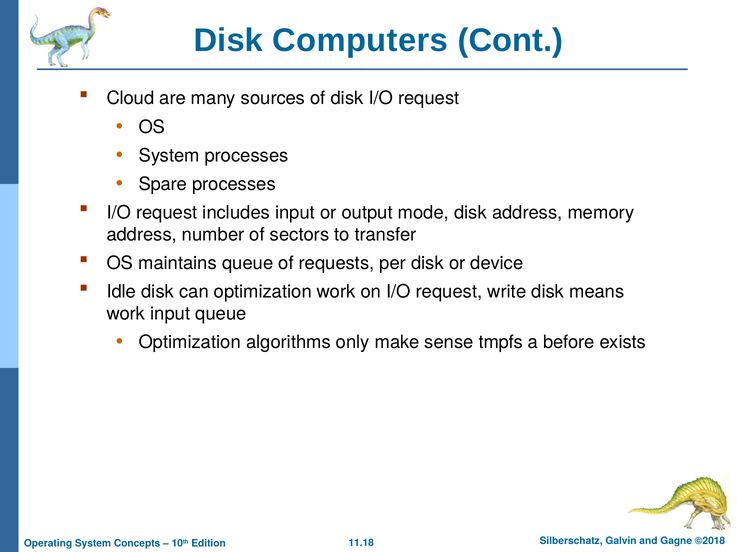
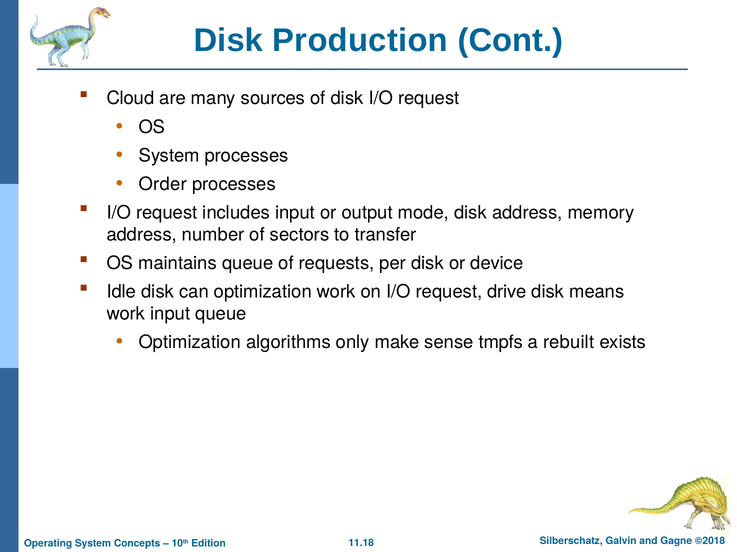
Computers: Computers -> Production (360, 40)
Spare: Spare -> Order (163, 184)
write: write -> drive (507, 292)
before: before -> rebuilt (569, 343)
